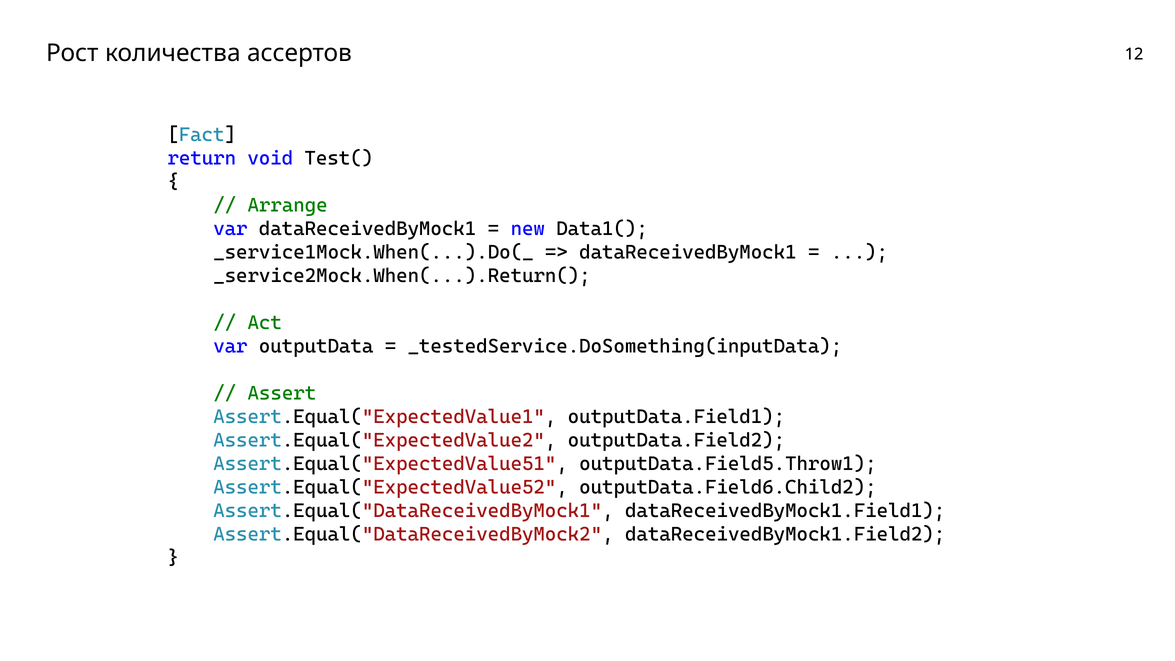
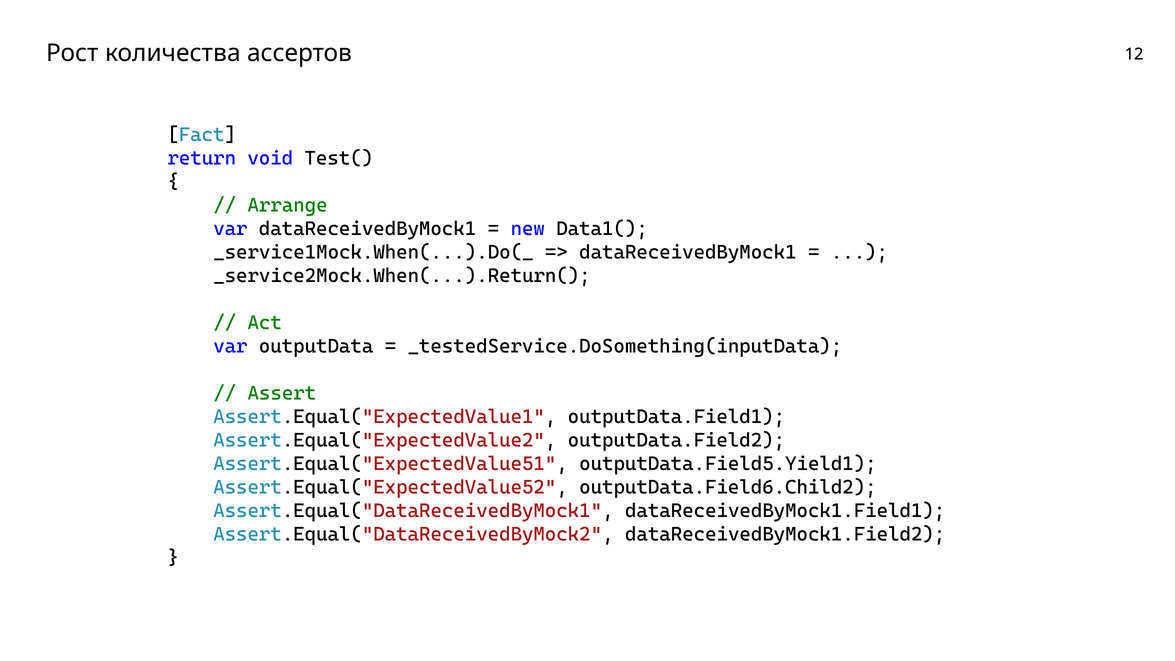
outputData.Field5.Throw1: outputData.Field5.Throw1 -> outputData.Field5.Yield1 (728, 464)
